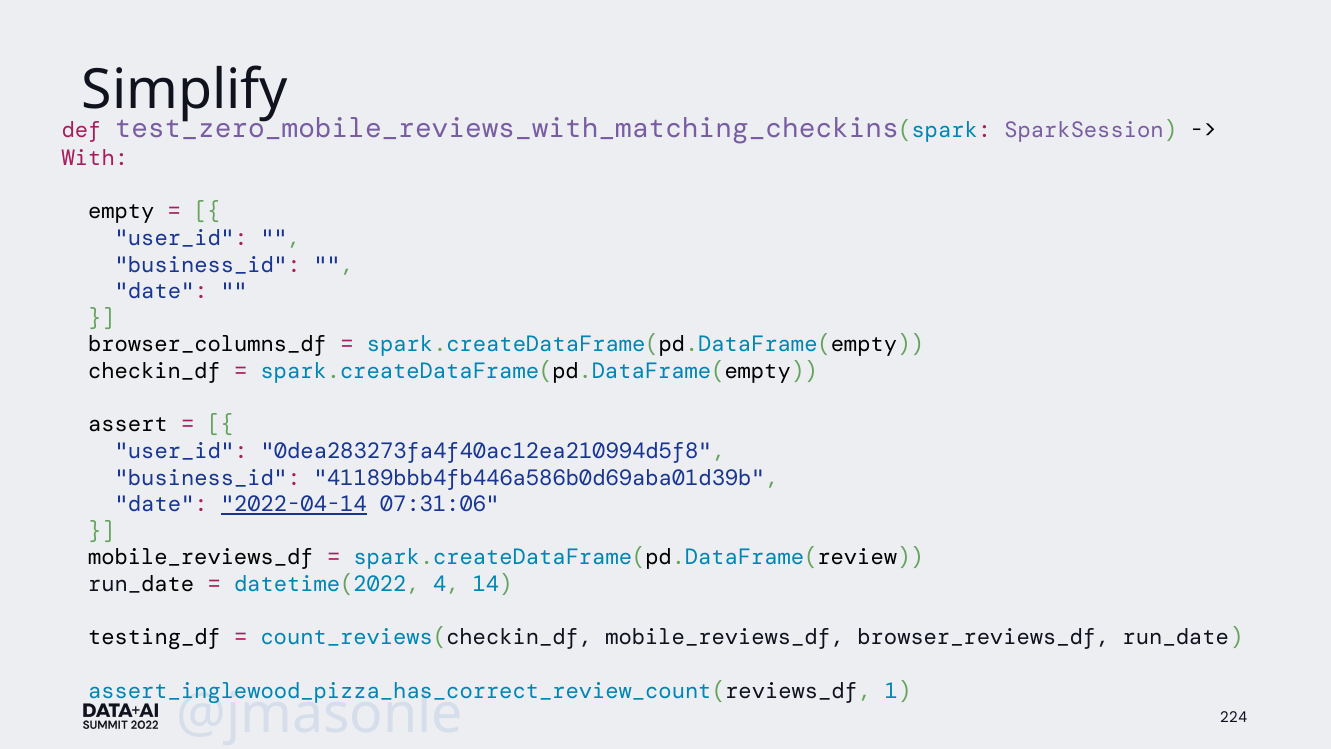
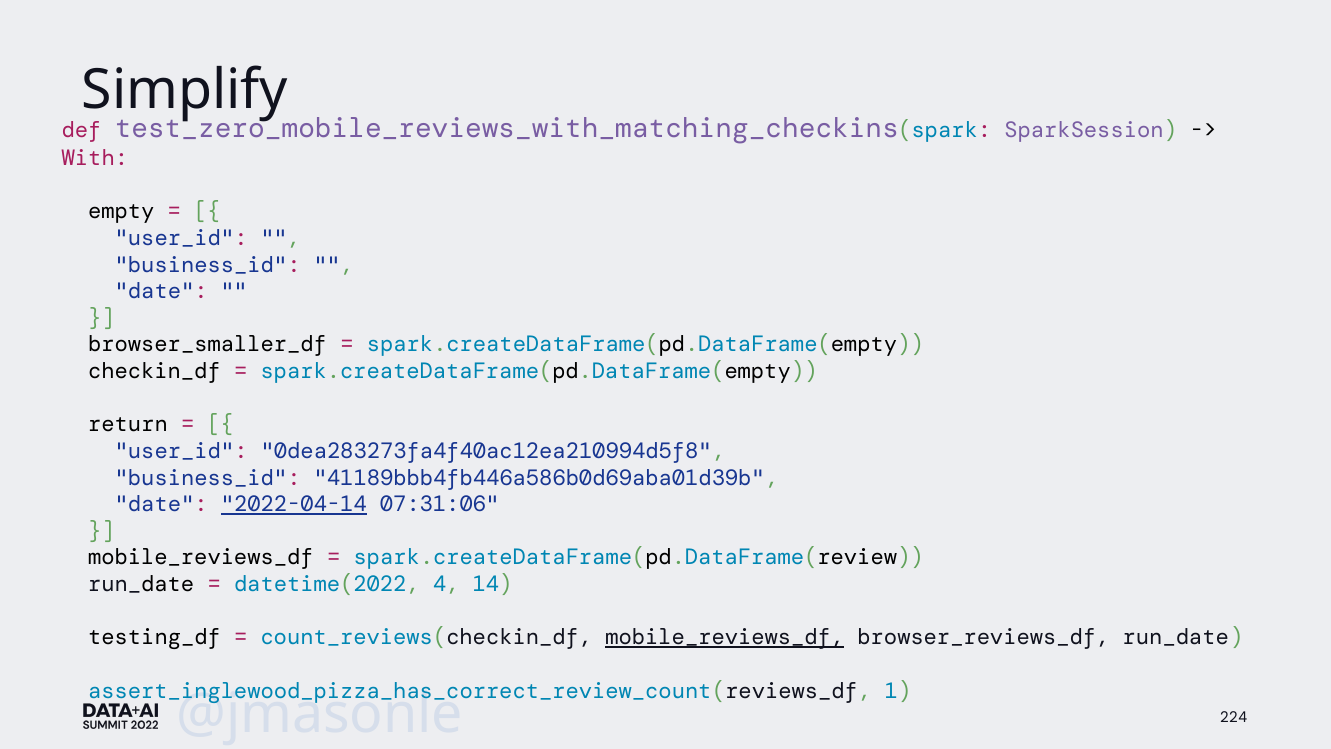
browser_columns_df: browser_columns_df -> browser_smaller_df (208, 345)
assert: assert -> return (128, 424)
mobile_reviews_df underline: none -> present (725, 637)
